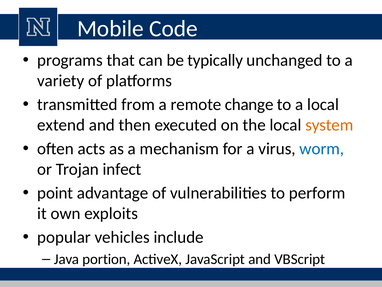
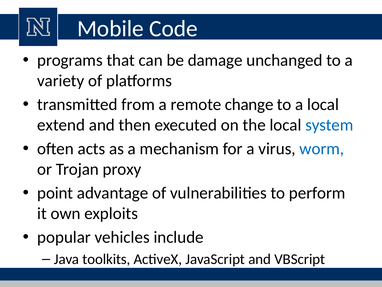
typically: typically -> damage (215, 60)
system colour: orange -> blue (329, 125)
infect: infect -> proxy (122, 169)
portion: portion -> toolkits (106, 259)
